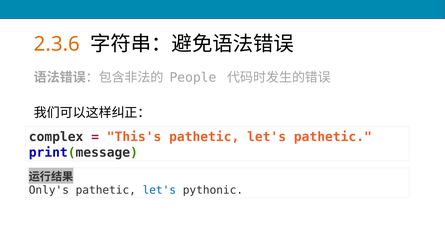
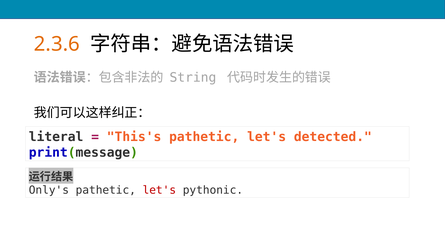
People: People -> String (193, 78)
complex: complex -> literal (56, 137)
let's pathetic: pathetic -> detected (333, 137)
let's colour: blue -> red (159, 190)
